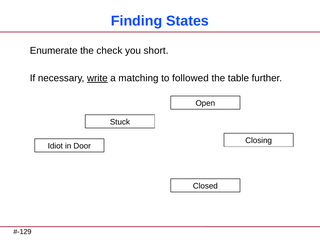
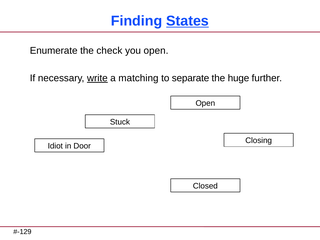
States underline: none -> present (188, 21)
you short: short -> open (156, 51)
followed: followed -> separate (191, 78)
table: table -> huge (238, 78)
